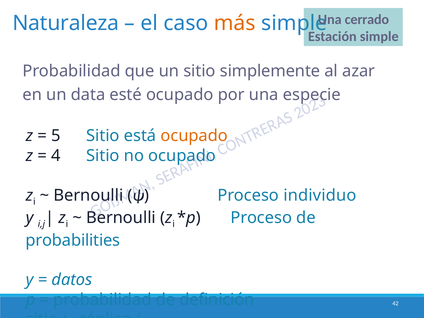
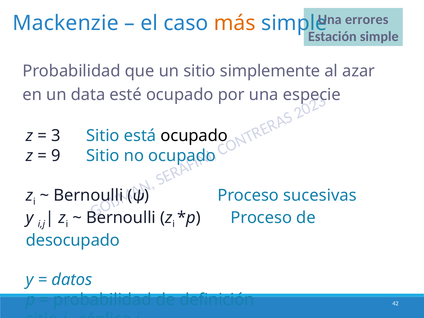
cerrado: cerrado -> errores (367, 20)
Naturaleza: Naturaleza -> Mackenzie (66, 23)
5: 5 -> 3 (56, 136)
ocupado colour: orange -> black (194, 136)
4: 4 -> 9 (56, 156)
individuo: individuo -> sucesivas (320, 195)
probabilities: probabilities -> desocupado (73, 240)
